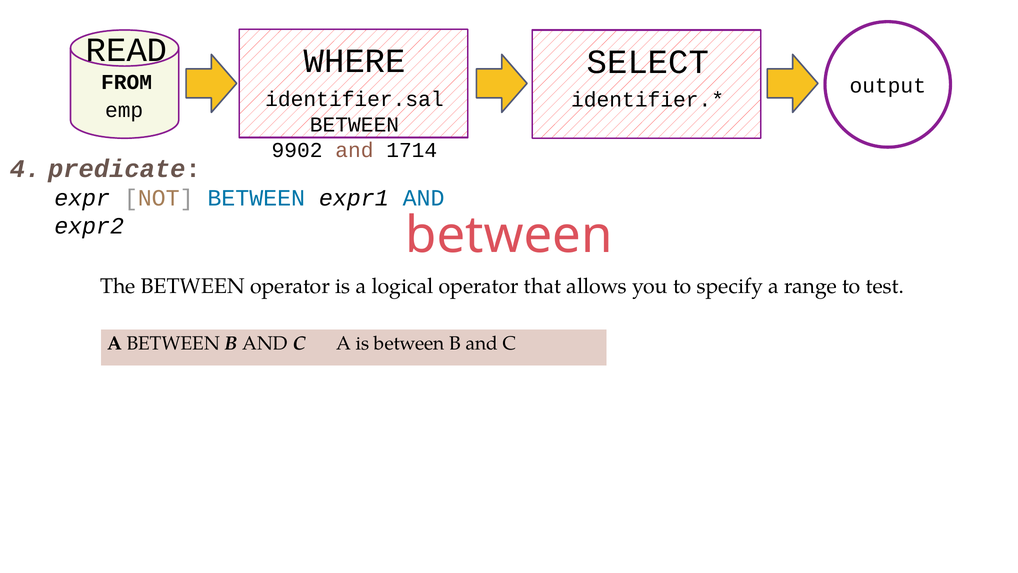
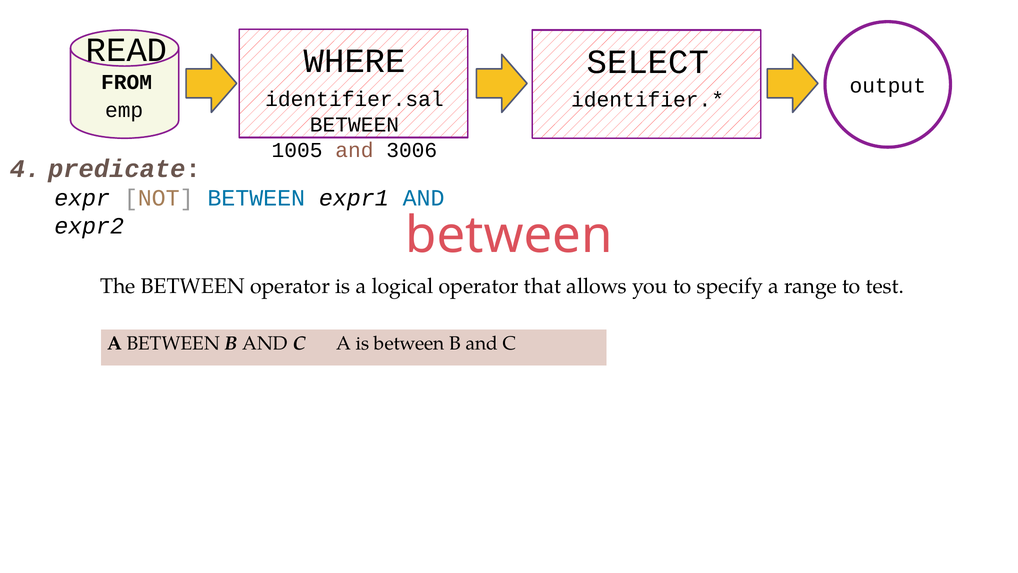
9902: 9902 -> 1005 (297, 150)
1714: 1714 -> 3006 (412, 150)
